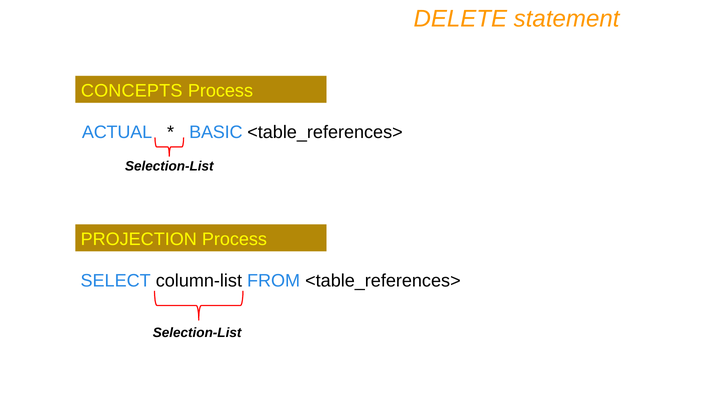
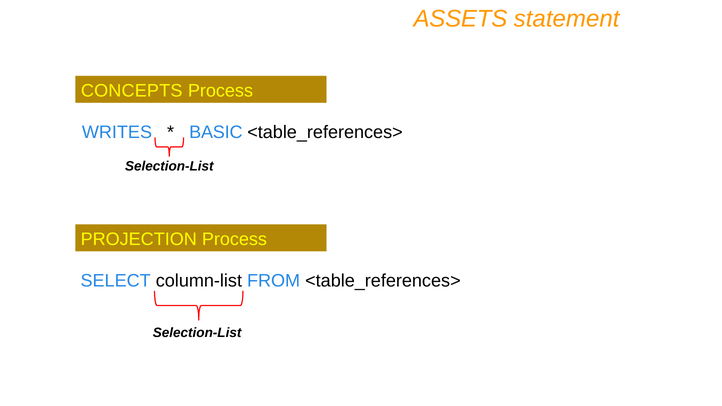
DELETE: DELETE -> ASSETS (460, 19)
ACTUAL: ACTUAL -> WRITES (117, 132)
